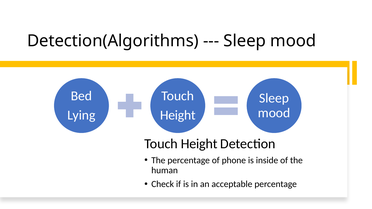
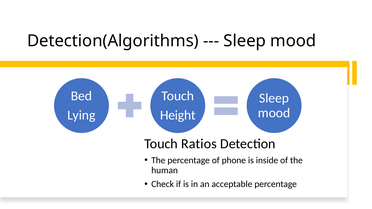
Height: Height -> Ratios (199, 144)
